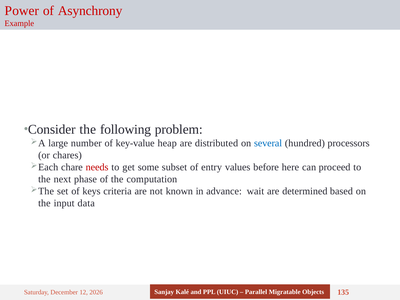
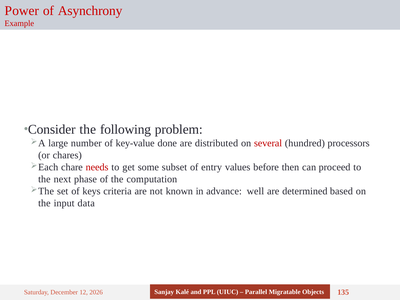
heap: heap -> done (167, 143)
several colour: blue -> red (268, 143)
here: here -> then (290, 167)
wait: wait -> well (255, 191)
